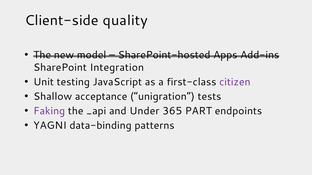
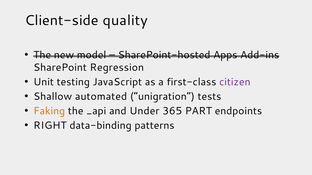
Integration: Integration -> Regression (117, 68)
acceptance: acceptance -> automated (101, 97)
Faking colour: purple -> orange (49, 111)
YAGNI: YAGNI -> RIGHT (50, 126)
